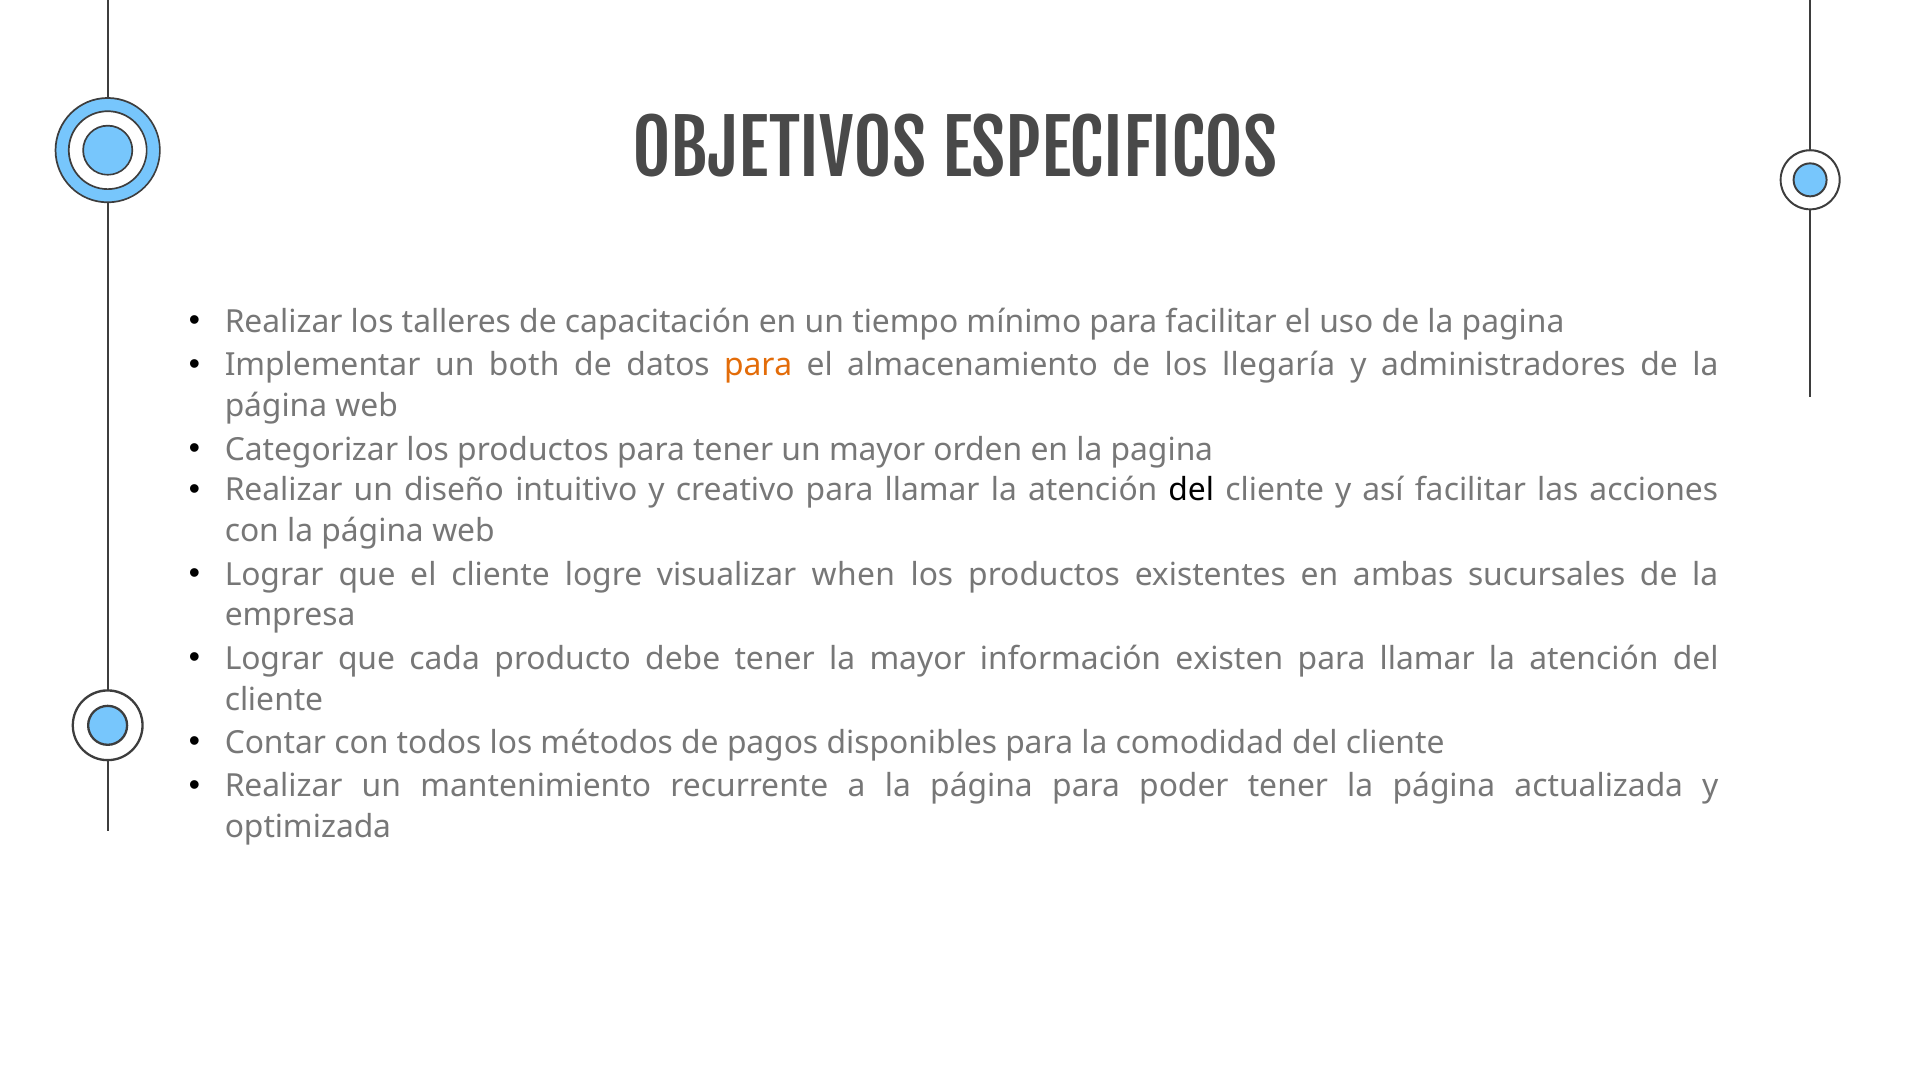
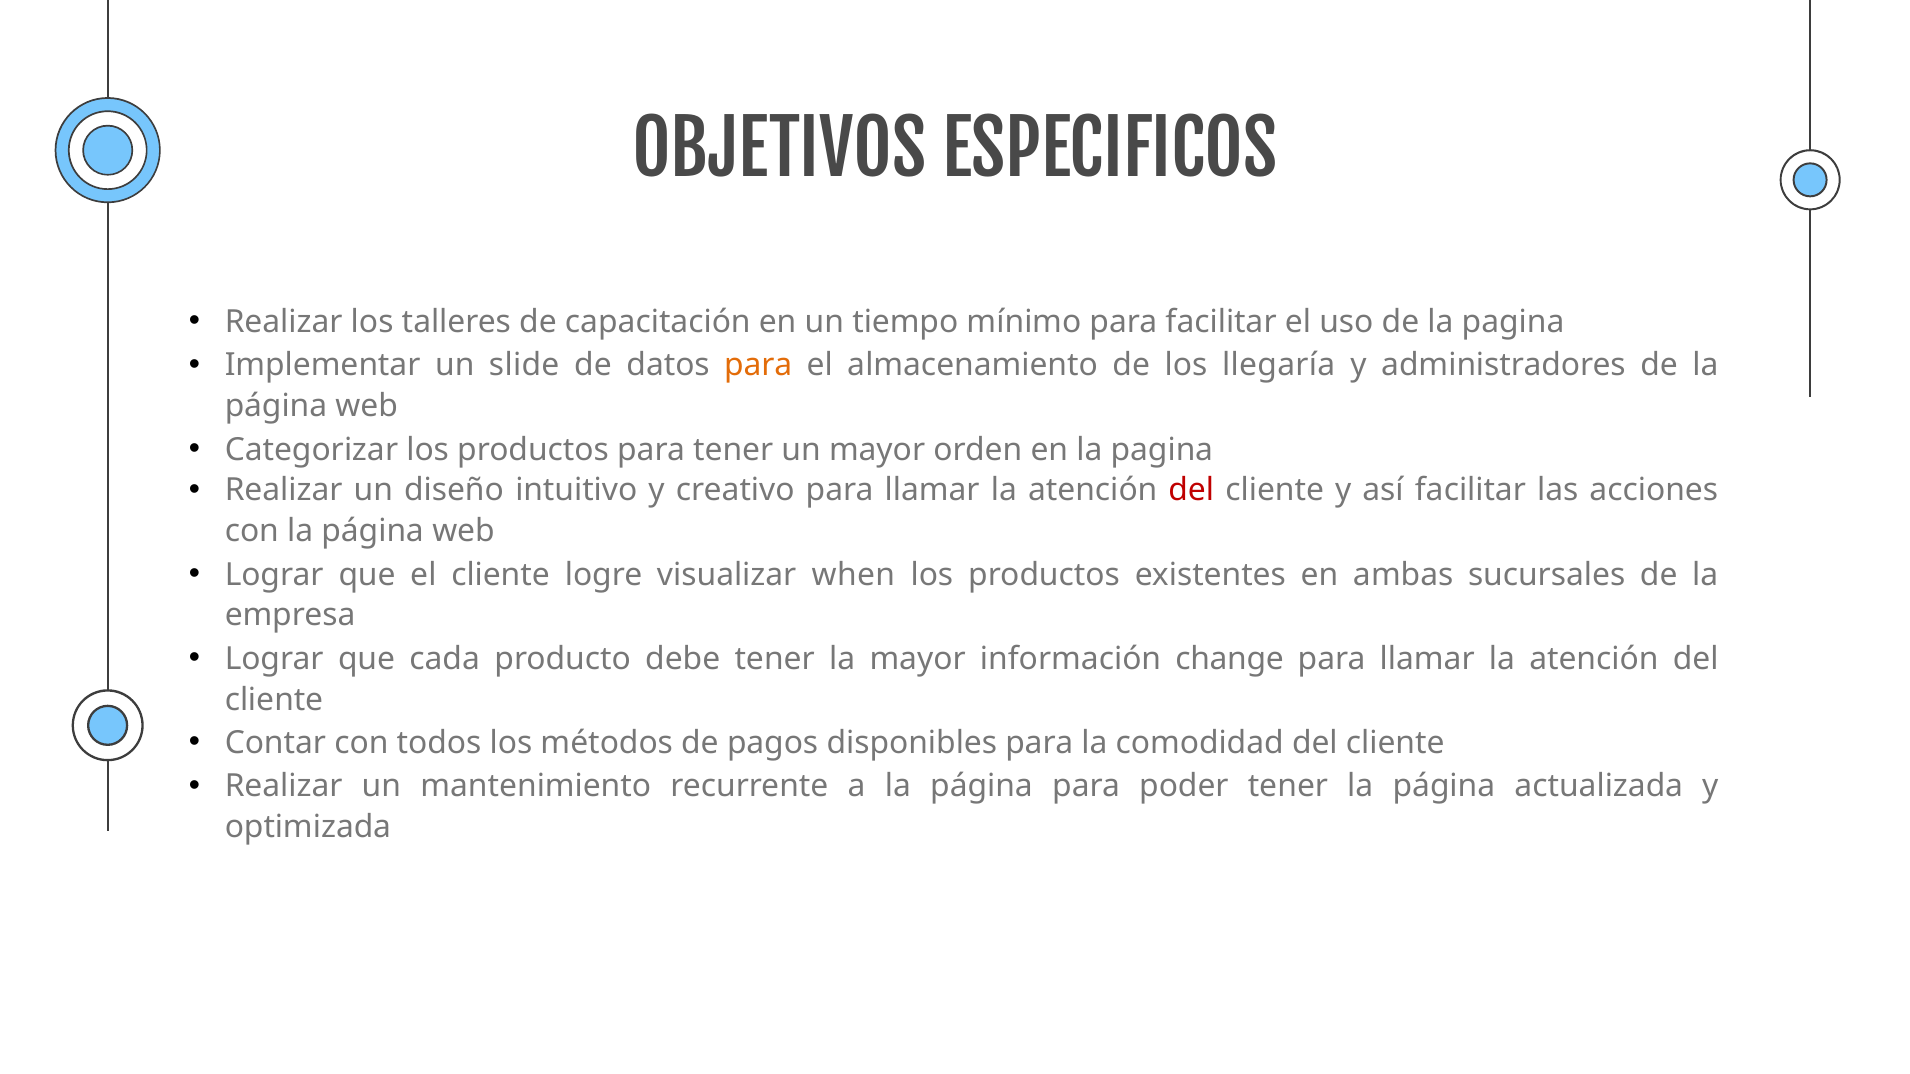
both: both -> slide (524, 365)
del colour: black -> red (1191, 491)
existen: existen -> change (1230, 659)
